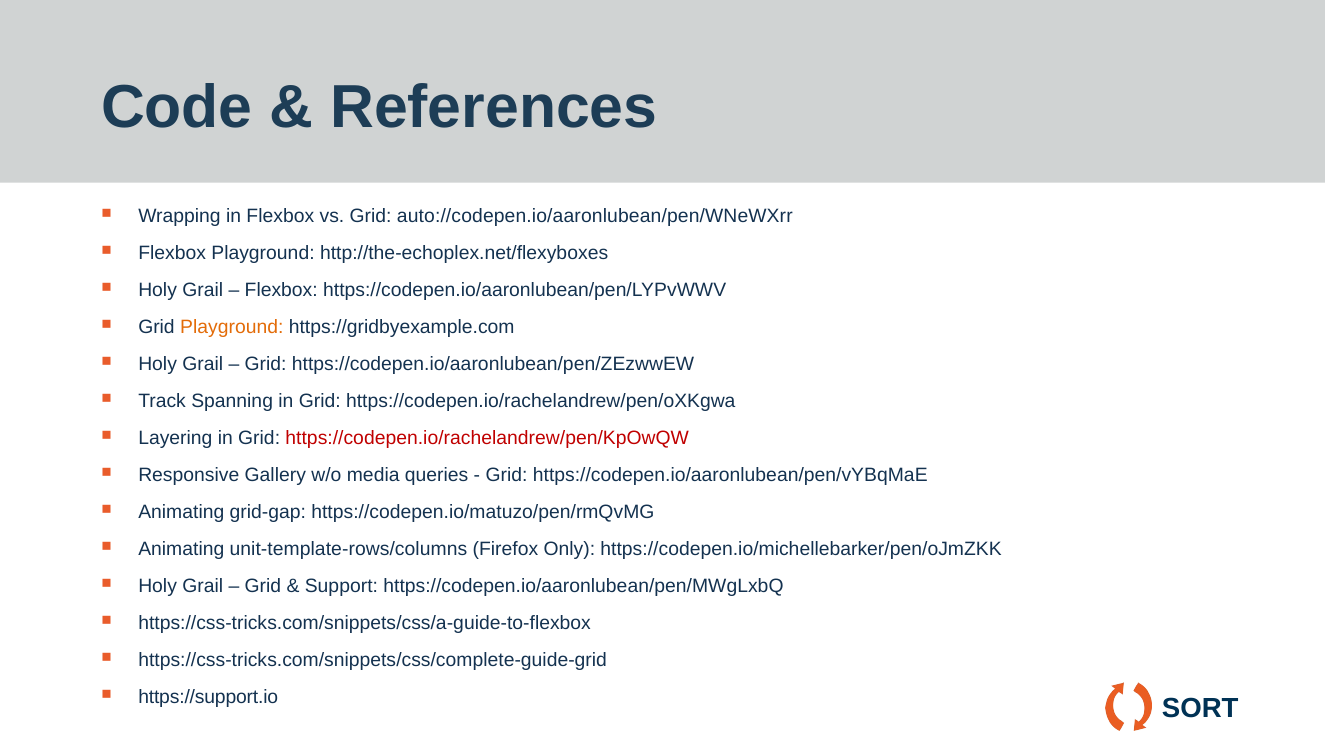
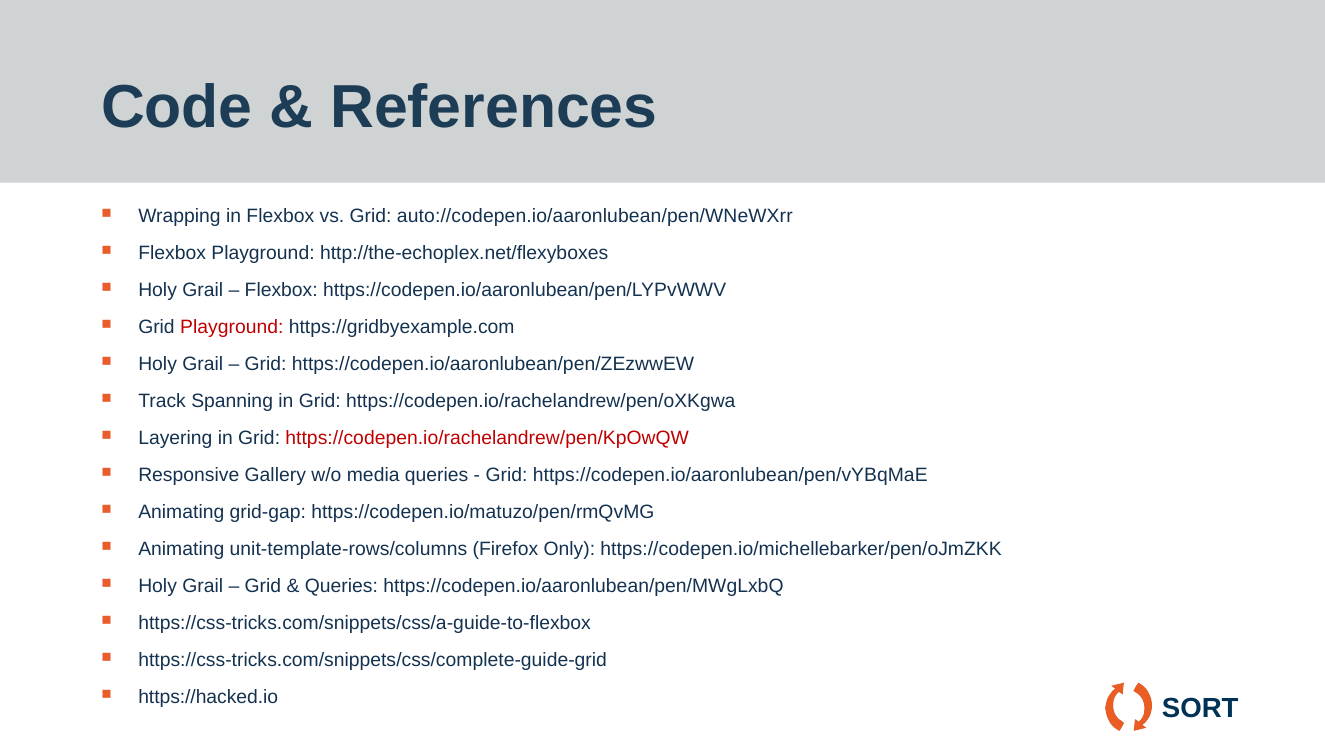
Playground colour: orange -> red (232, 328)
Support: Support -> Queries (341, 587)
https://support.io: https://support.io -> https://hacked.io (208, 698)
